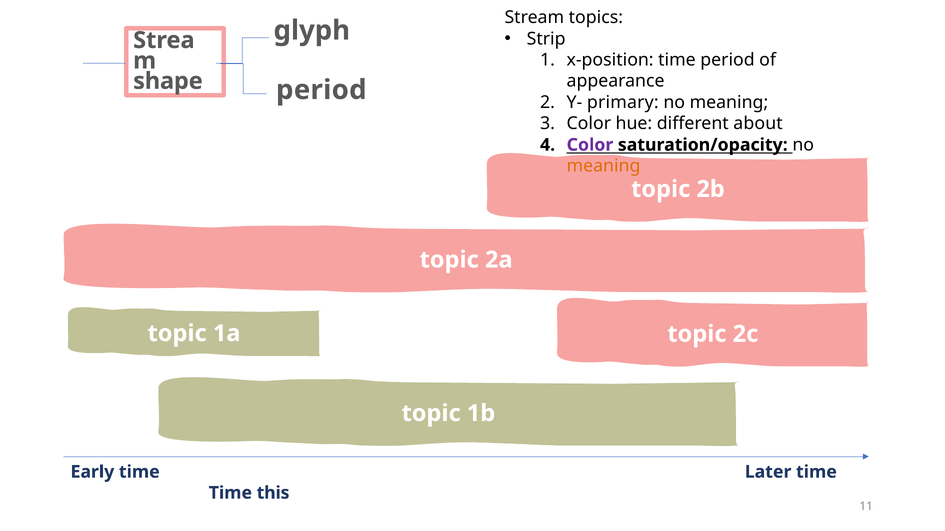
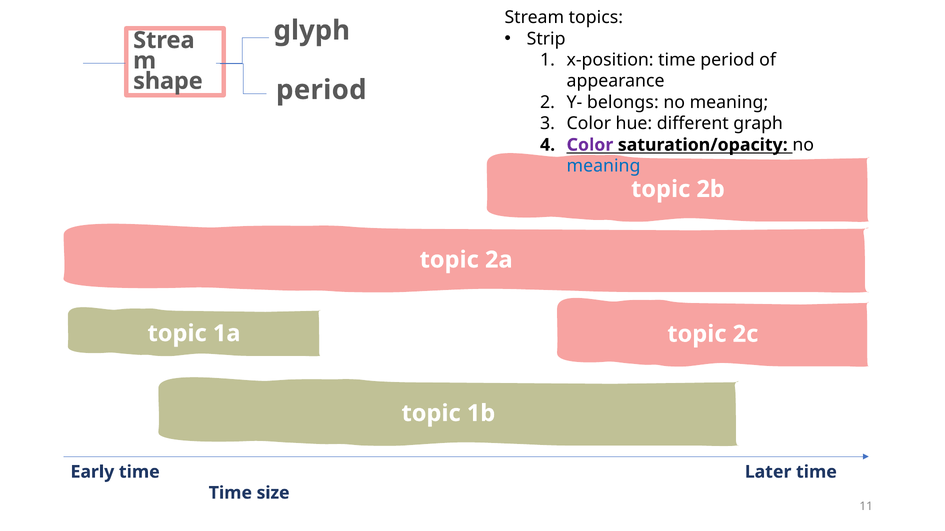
primary: primary -> belongs (623, 103)
about: about -> graph (758, 124)
meaning colour: orange -> blue (604, 166)
this: this -> size (273, 493)
